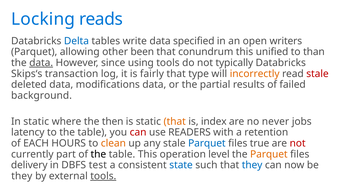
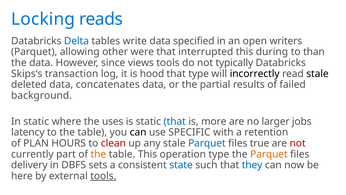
been: been -> were (142, 52)
conundrum: conundrum -> interrupted (206, 52)
unified: unified -> during (272, 52)
data underline: present -> none (41, 63)
using: using -> views (141, 63)
fairly: fairly -> hood (152, 74)
incorrectly colour: orange -> black (255, 74)
stale colour: red -> black (317, 74)
modifications: modifications -> concatenates (108, 84)
then: then -> uses (113, 121)
that colour: orange -> blue (175, 121)
index: index -> more (214, 121)
never: never -> larger (276, 121)
can colour: red -> black (138, 132)
READERS: READERS -> SPECIFIC (189, 132)
EACH: EACH -> PLAN (36, 143)
clean colour: orange -> red (113, 143)
the colour: black -> orange (98, 154)
operation level: level -> type (219, 154)
test: test -> sets (98, 165)
they: they -> here (22, 176)
